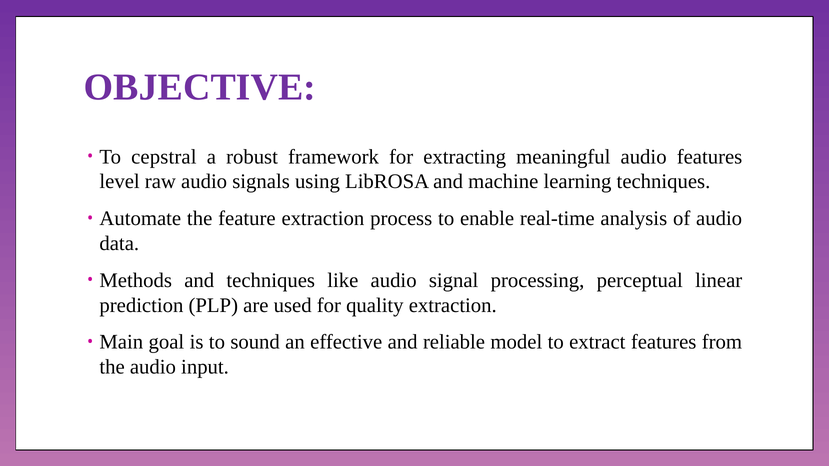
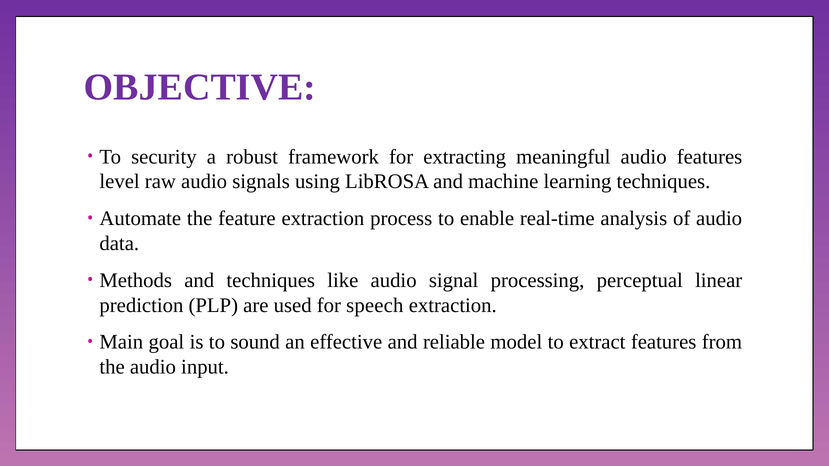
cepstral: cepstral -> security (164, 157)
quality: quality -> speech (375, 305)
